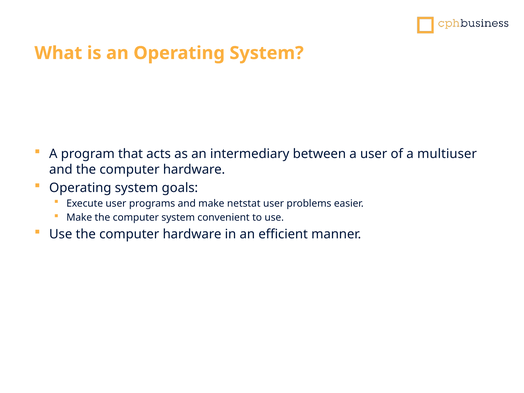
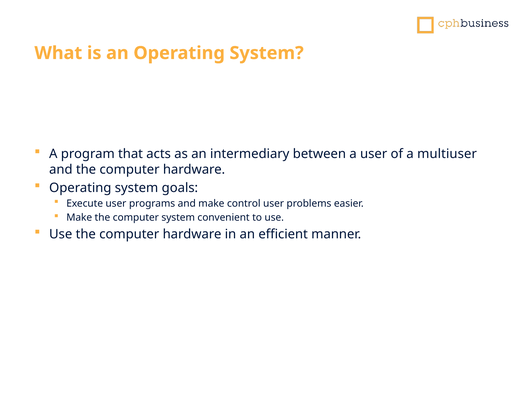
netstat: netstat -> control (244, 204)
